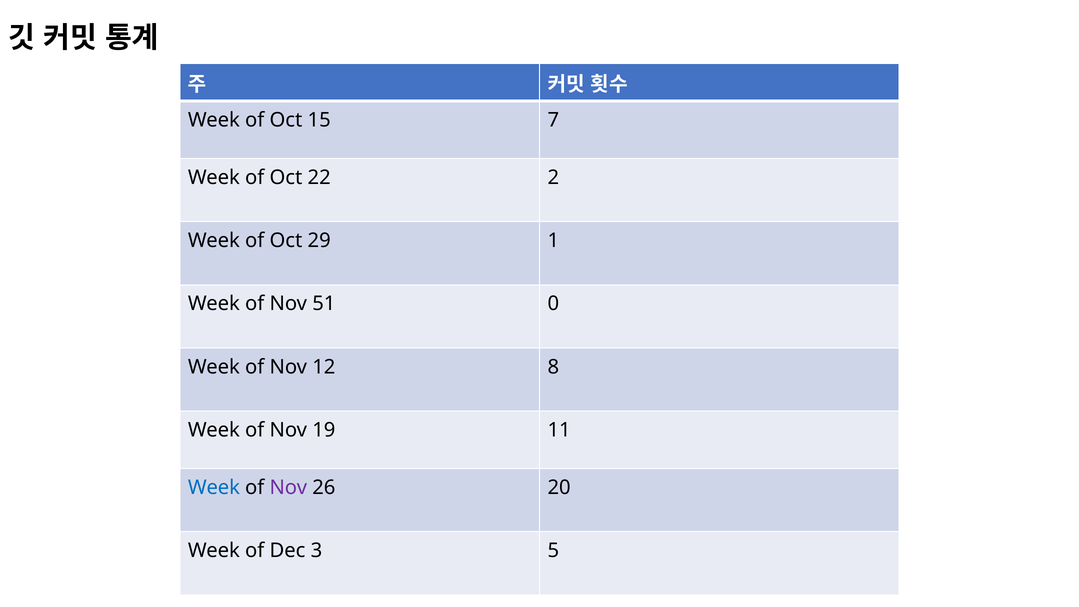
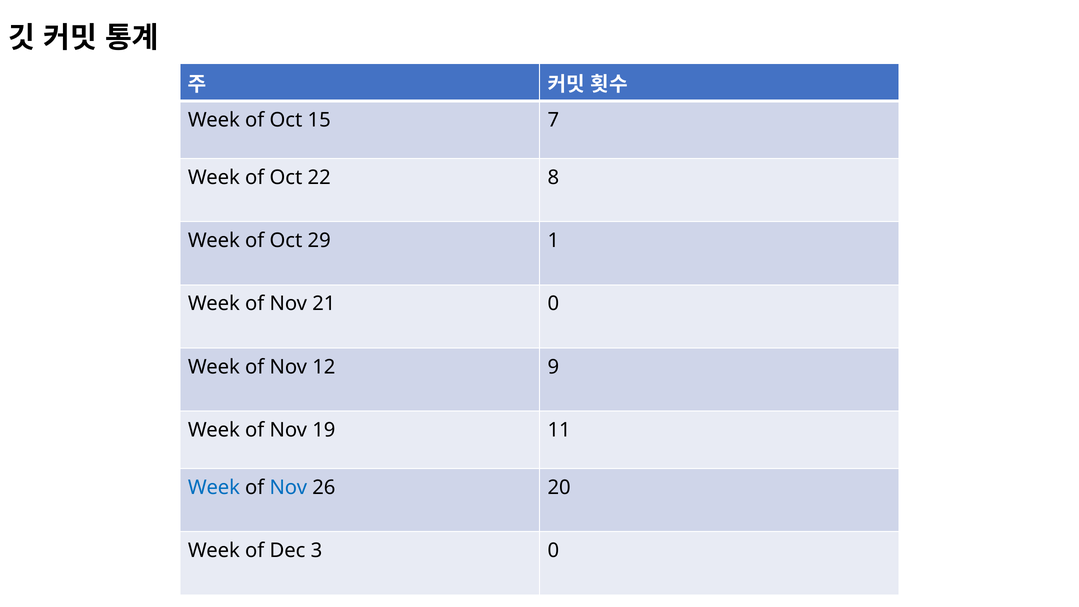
2: 2 -> 8 (553, 177)
51: 51 -> 21 (324, 304)
8: 8 -> 9 (553, 367)
Nov colour: purple -> blue (288, 487)
3 5: 5 -> 0 (553, 551)
